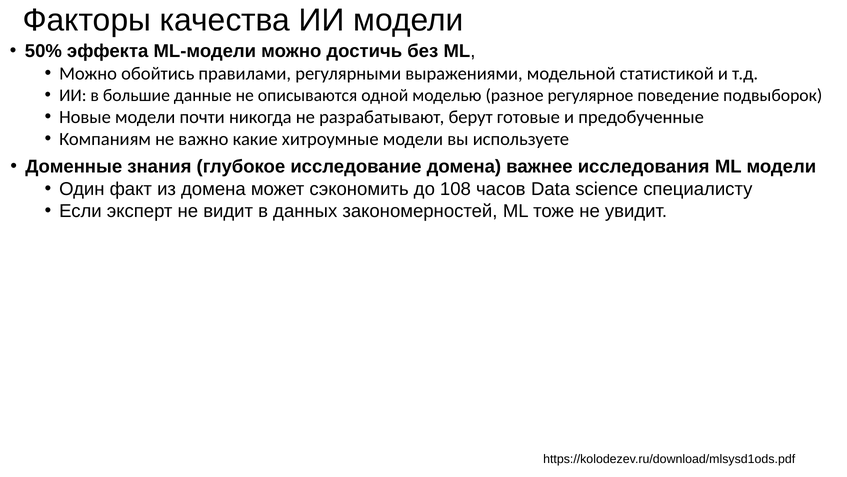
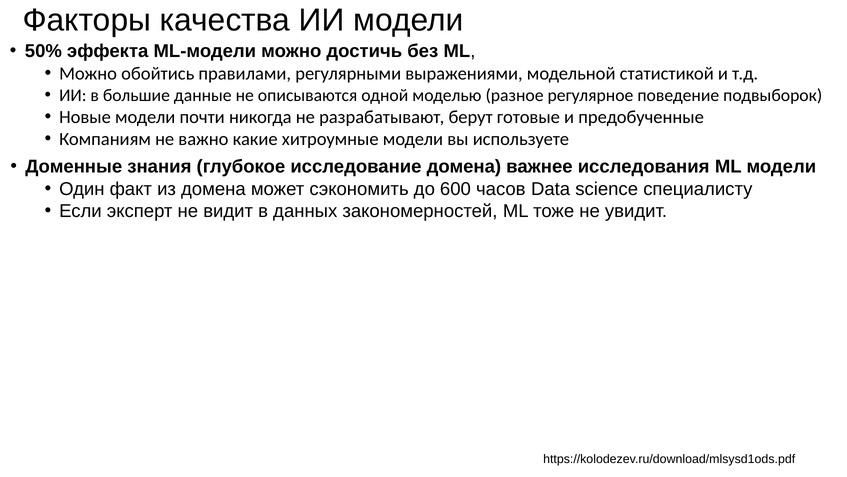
108: 108 -> 600 (455, 189)
